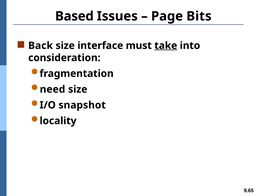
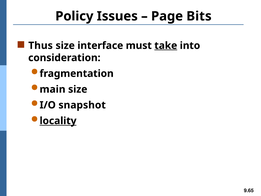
Based: Based -> Policy (74, 16)
Back: Back -> Thus (41, 46)
need: need -> main (53, 89)
locality underline: none -> present (58, 121)
